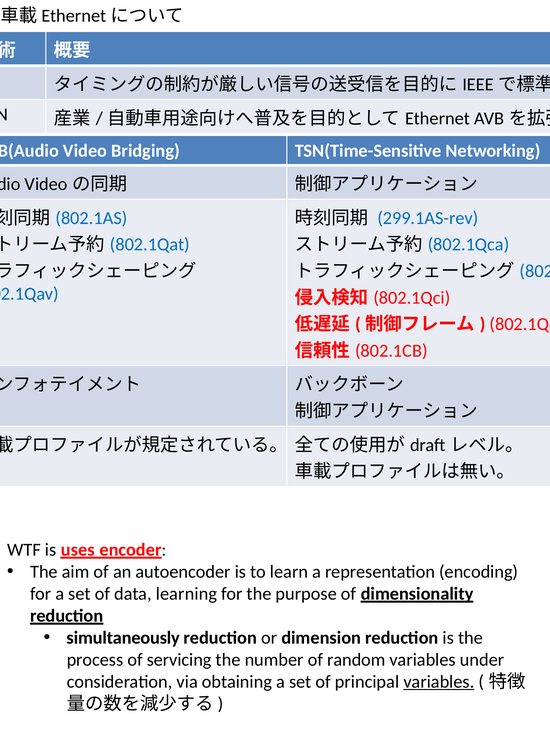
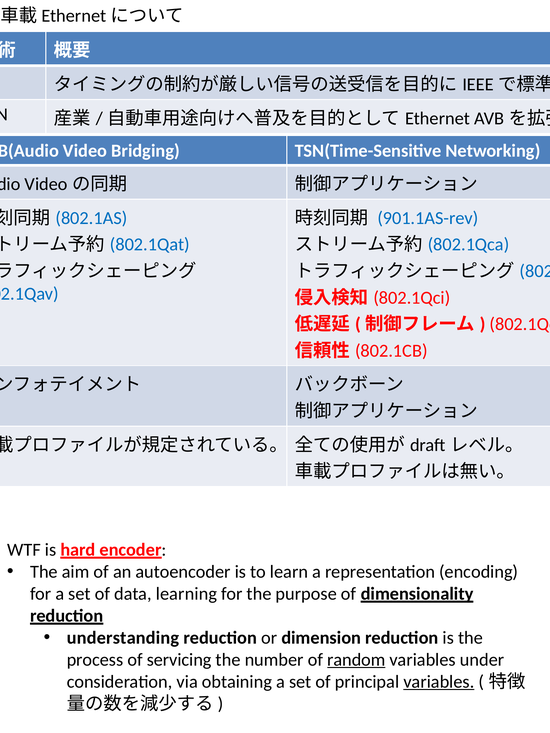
299.1AS-rev: 299.1AS-rev -> 901.1AS-rev (428, 218)
uses: uses -> hard (78, 550)
simultaneously: simultaneously -> understanding (123, 638)
random underline: none -> present (356, 660)
